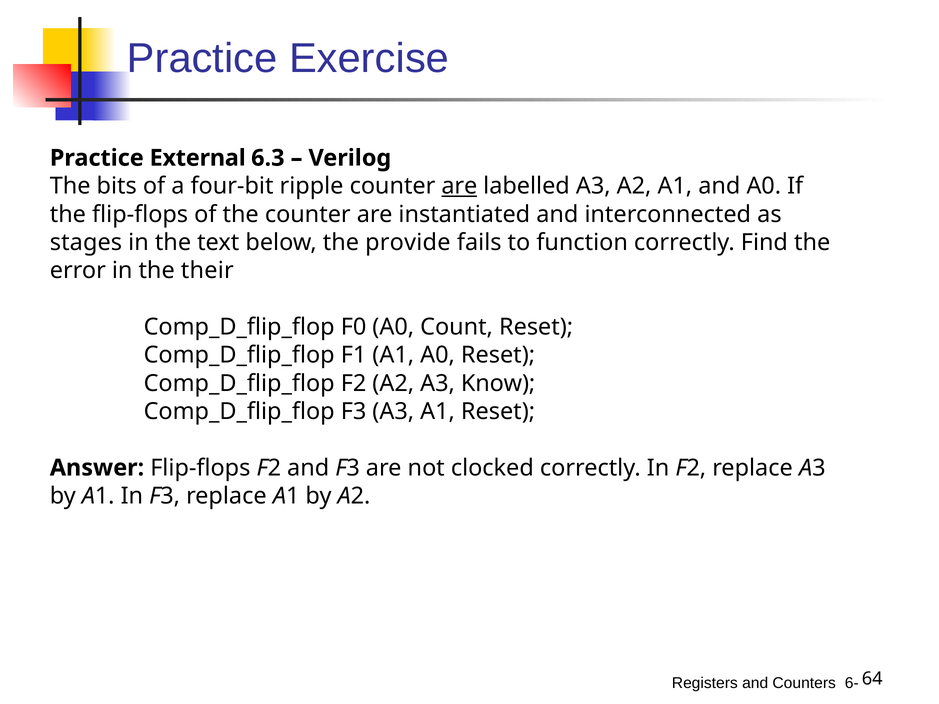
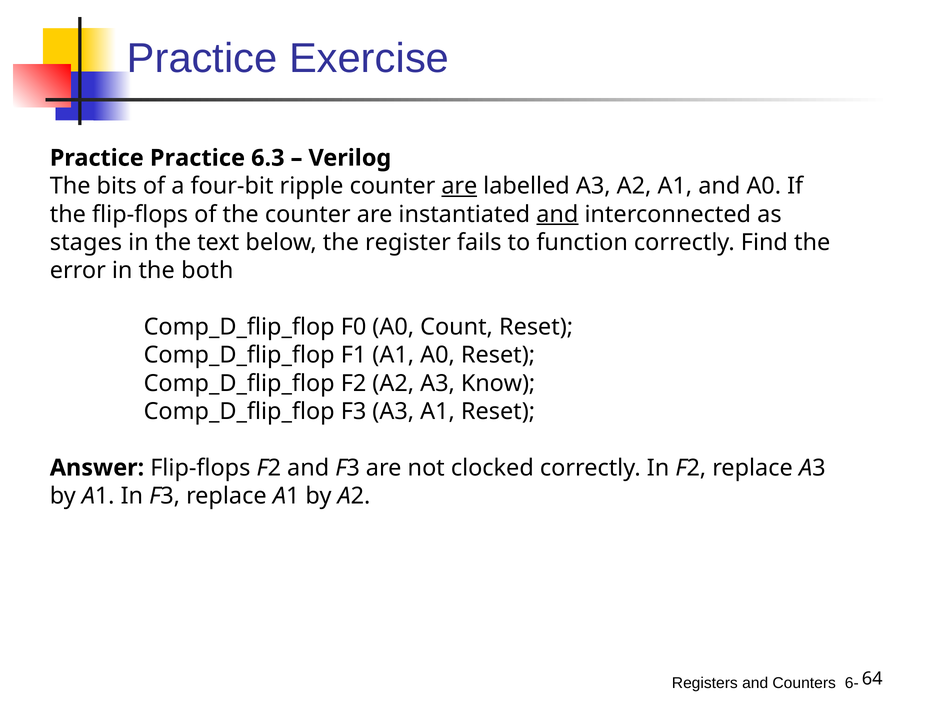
Practice External: External -> Practice (197, 158)
and underline: none -> present (557, 214)
provide: provide -> register (408, 243)
their: their -> both (207, 271)
